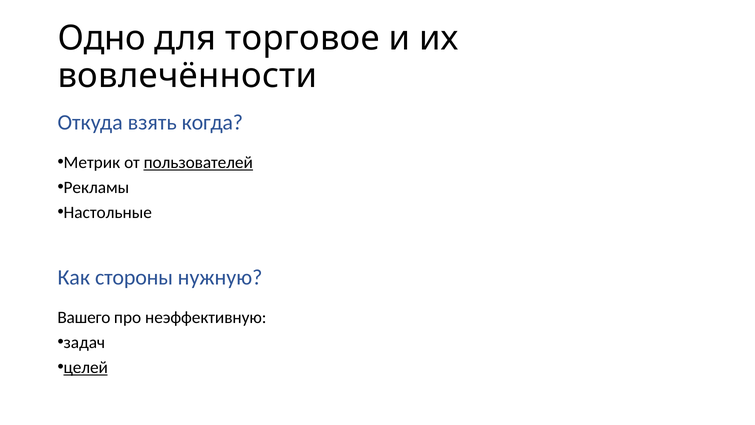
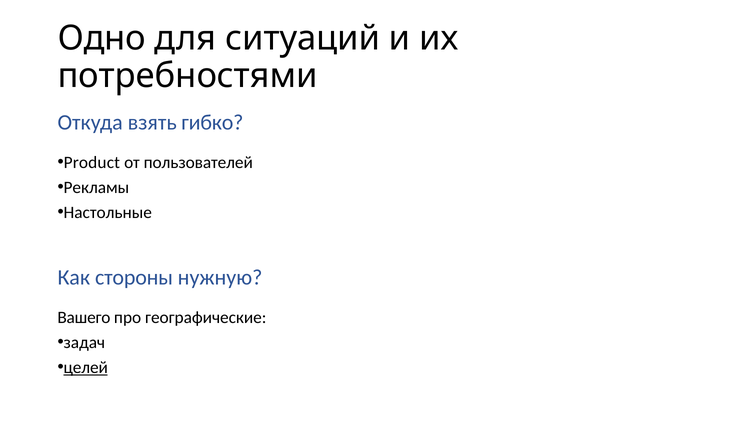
торговое: торговое -> ситуаций (303, 38)
вовлечённости: вовлечённости -> потребностями (188, 76)
когда: когда -> гибко (212, 122)
Метрик: Метрик -> Product (92, 162)
пользователей underline: present -> none (198, 162)
неэффективную: неэффективную -> географические (206, 317)
